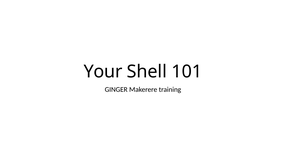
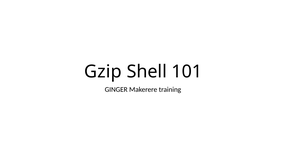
Your: Your -> Gzip (103, 71)
